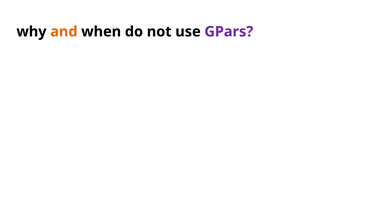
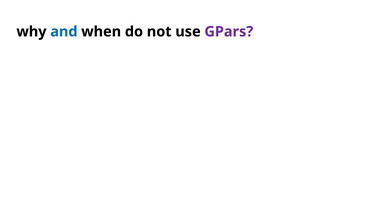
and colour: orange -> blue (64, 32)
